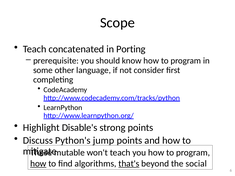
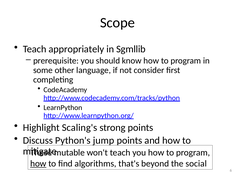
concatenated: concatenated -> appropriately (76, 49)
Porting: Porting -> Sgmllib (131, 49)
Disable's: Disable's -> Scaling's (80, 128)
that's underline: present -> none (129, 164)
